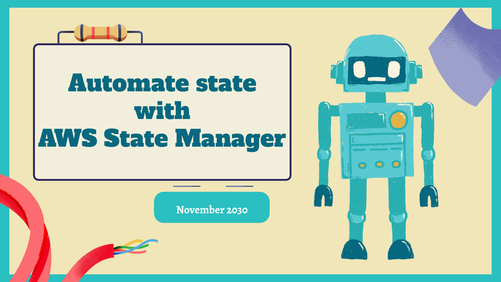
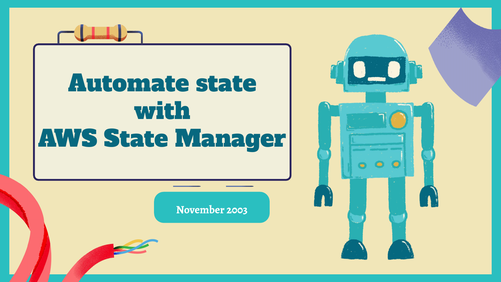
2030: 2030 -> 2003 (237, 209)
